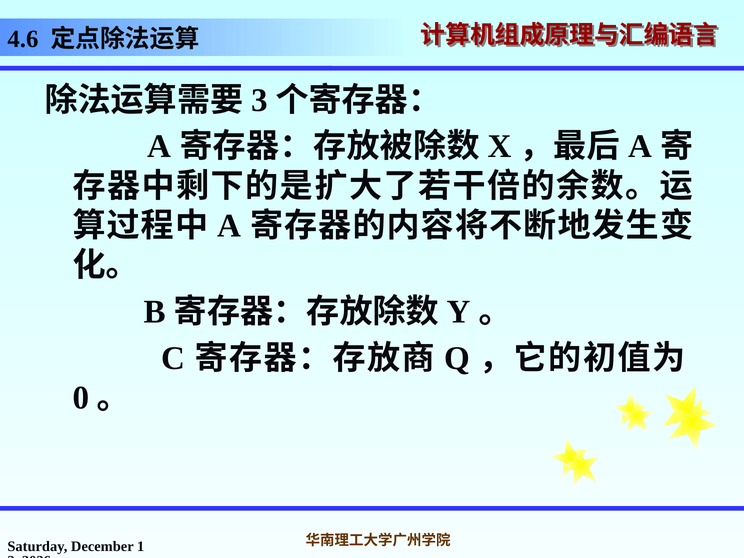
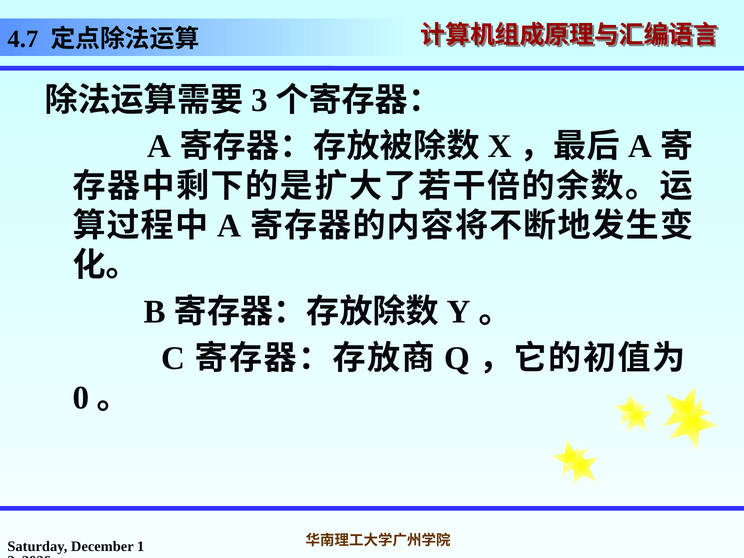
4.6: 4.6 -> 4.7 (23, 39)
